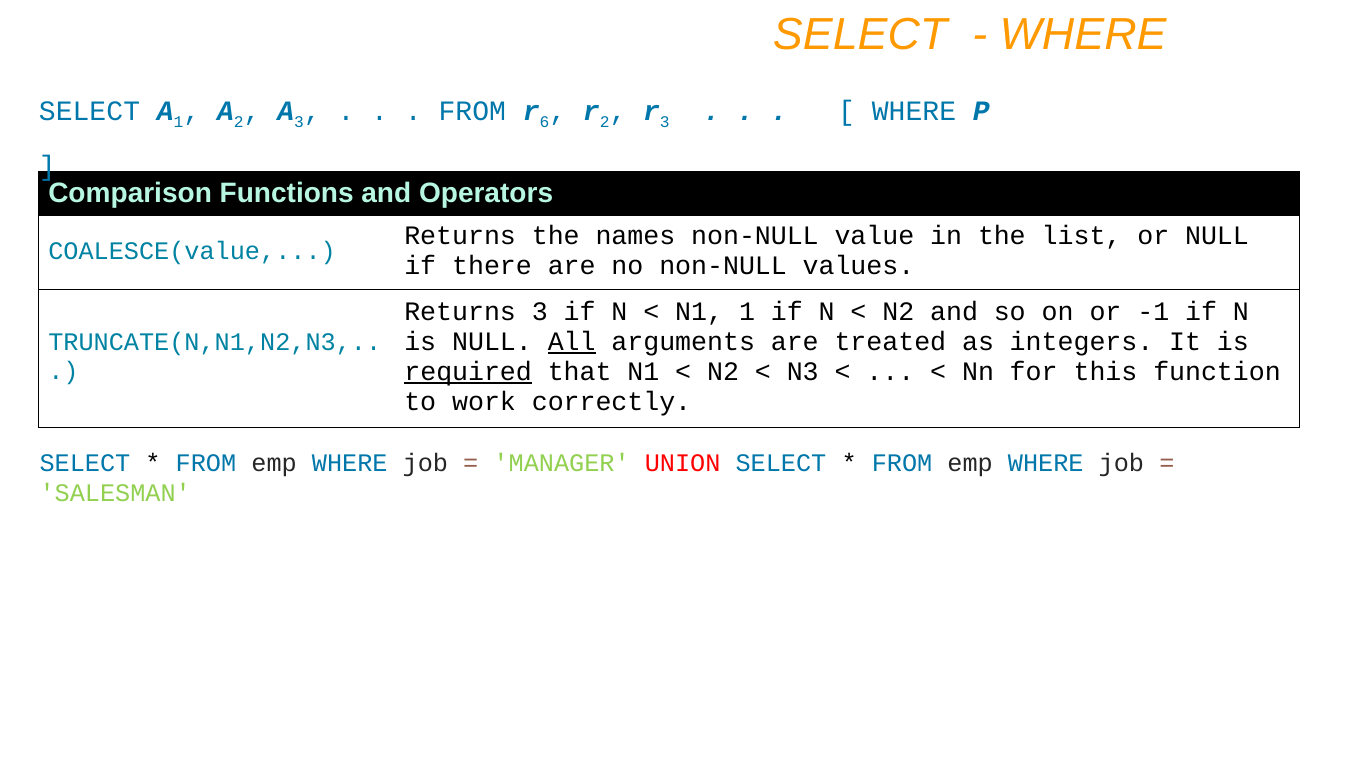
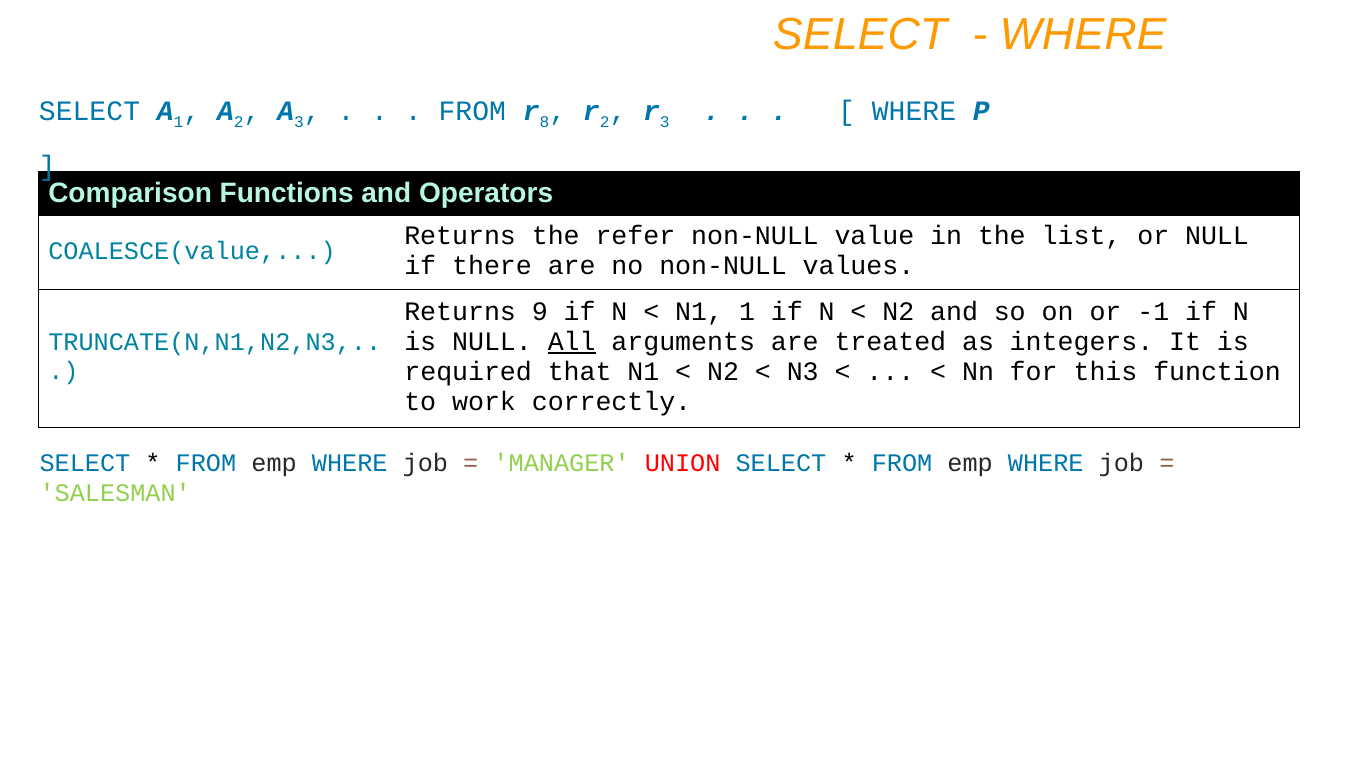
6: 6 -> 8 (544, 122)
names: names -> refer (635, 236)
Returns 3: 3 -> 9 (540, 311)
required underline: present -> none (468, 372)
